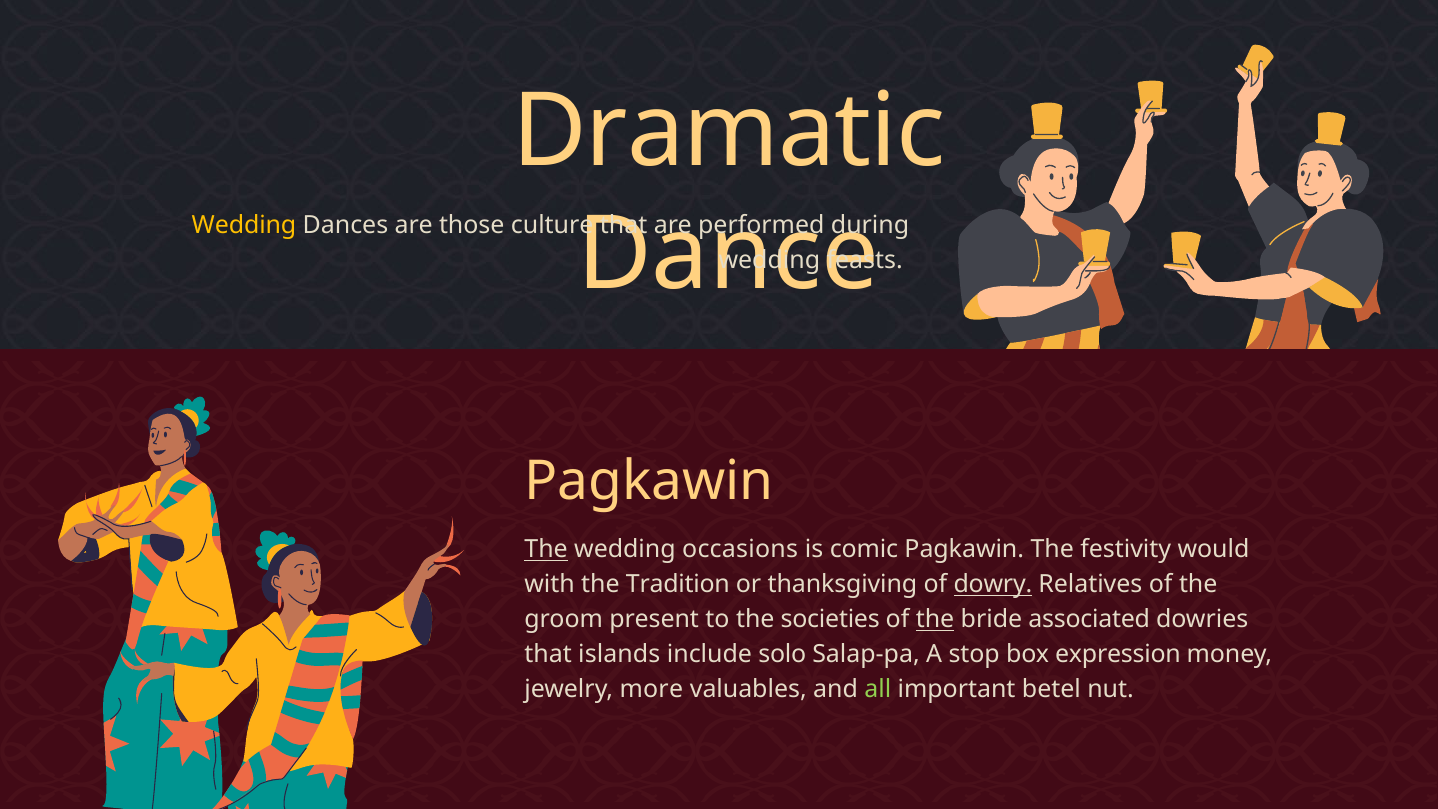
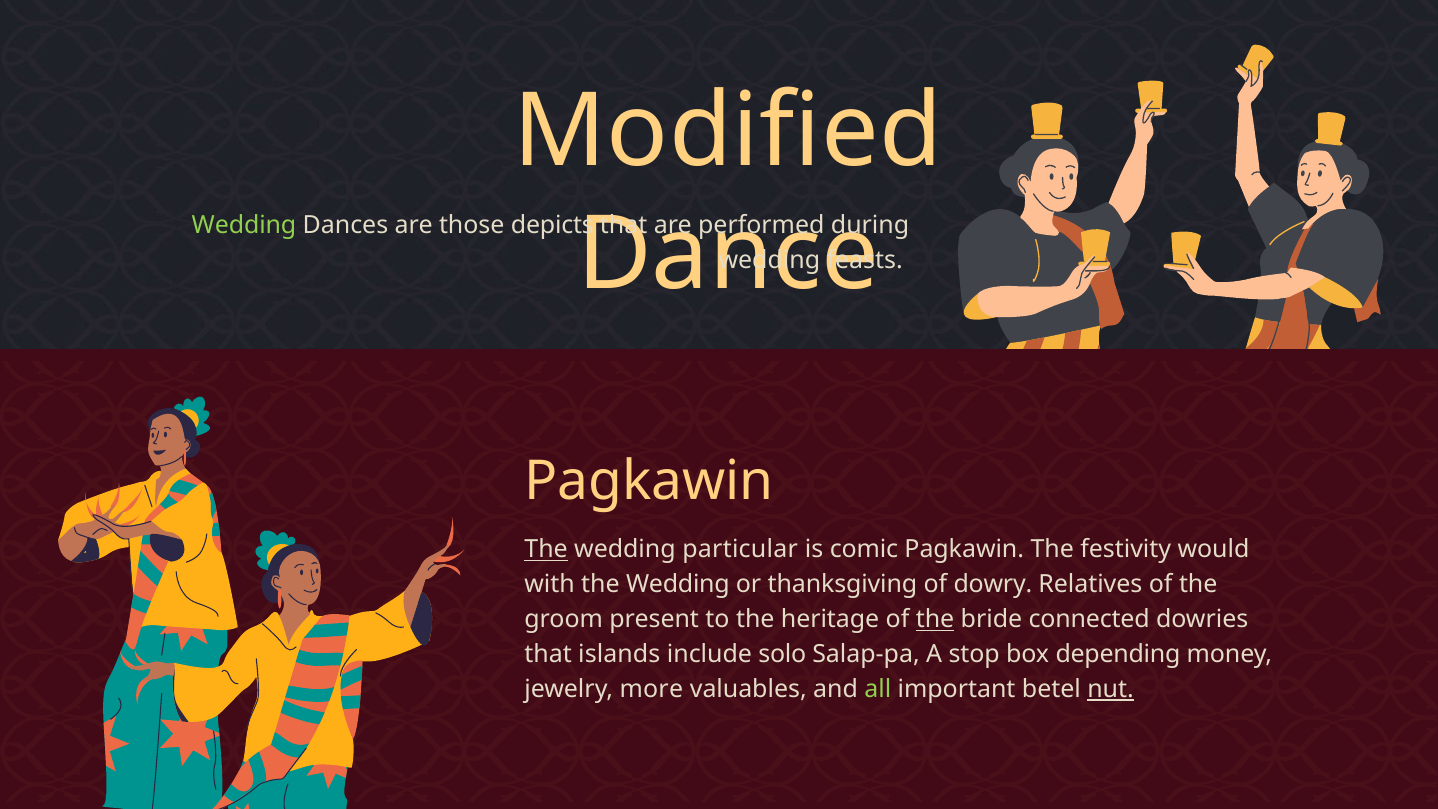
Dramatic: Dramatic -> Modified (728, 131)
Wedding colour: yellow -> light green (244, 225)
culture: culture -> depicts (552, 225)
occasions: occasions -> particular (740, 550)
with the Tradition: Tradition -> Wedding (678, 584)
dowry underline: present -> none (993, 584)
societies: societies -> heritage (830, 619)
associated: associated -> connected (1089, 619)
expression: expression -> depending (1118, 654)
nut underline: none -> present (1111, 689)
